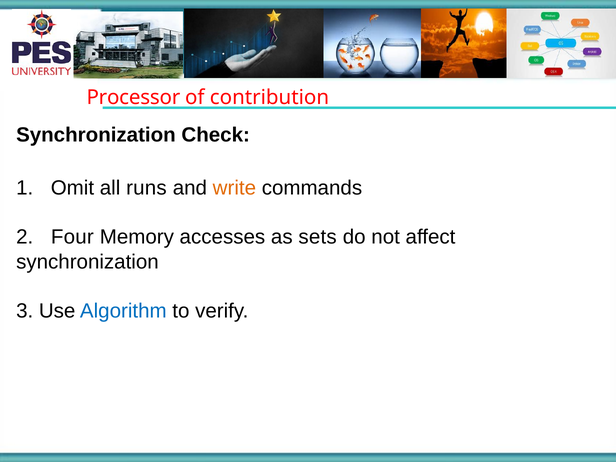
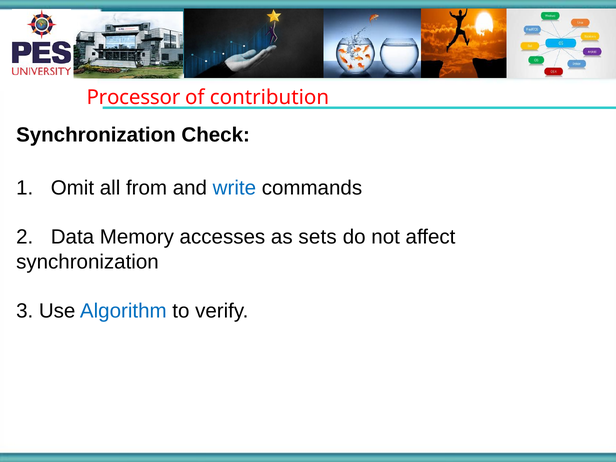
runs: runs -> from (147, 188)
write colour: orange -> blue (234, 188)
Four: Four -> Data (72, 237)
